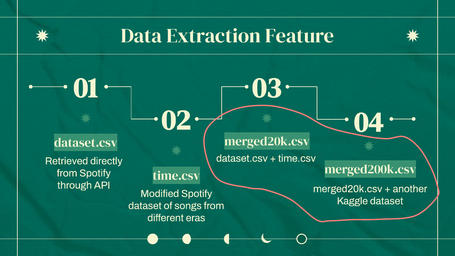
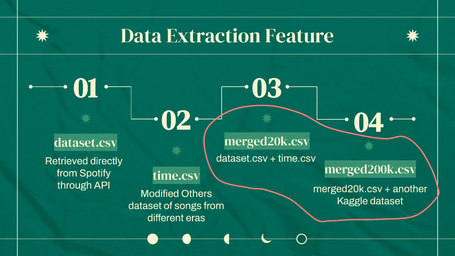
Modified Spotify: Spotify -> Others (197, 194)
